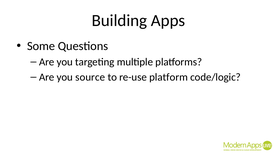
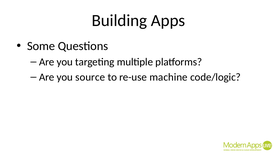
platform: platform -> machine (168, 77)
